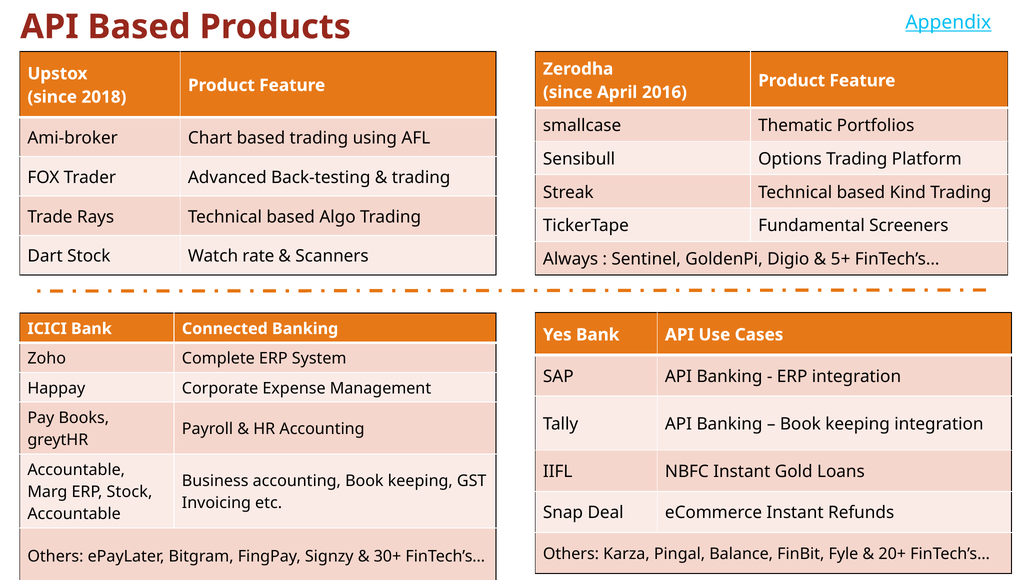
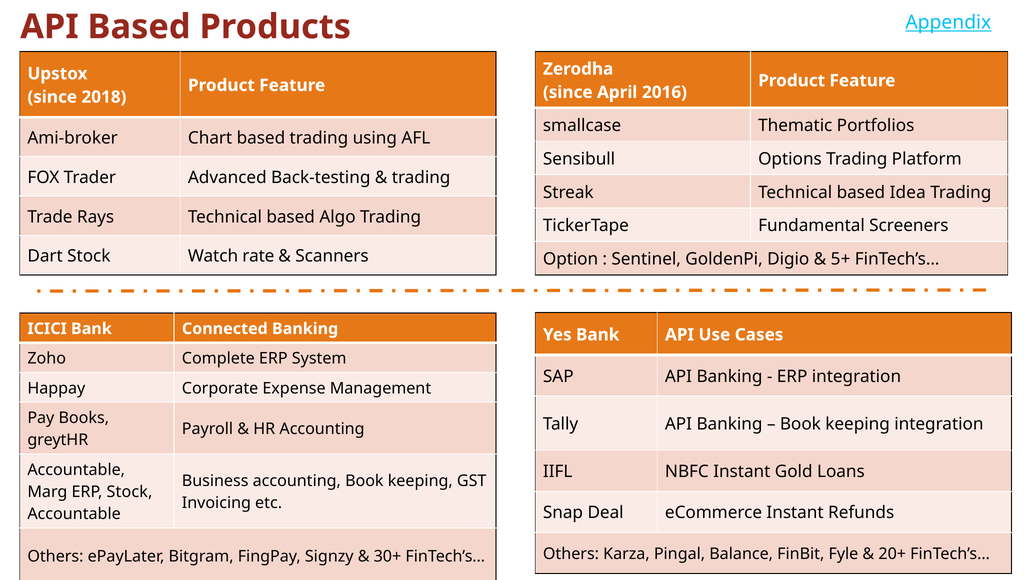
Kind: Kind -> Idea (908, 192)
Always: Always -> Option (571, 259)
